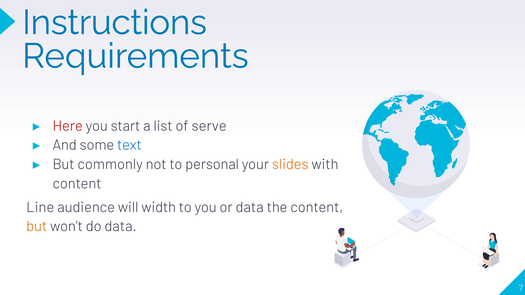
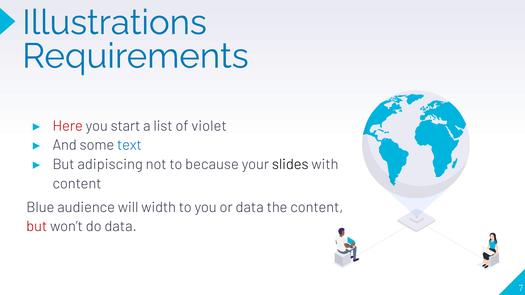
Instructions: Instructions -> Illustrations (114, 23)
serve: serve -> violet (209, 126)
commonly: commonly -> adipiscing (110, 165)
personal: personal -> because (212, 165)
slides colour: orange -> black (290, 165)
Line: Line -> Blue (40, 207)
but colour: orange -> red (37, 227)
